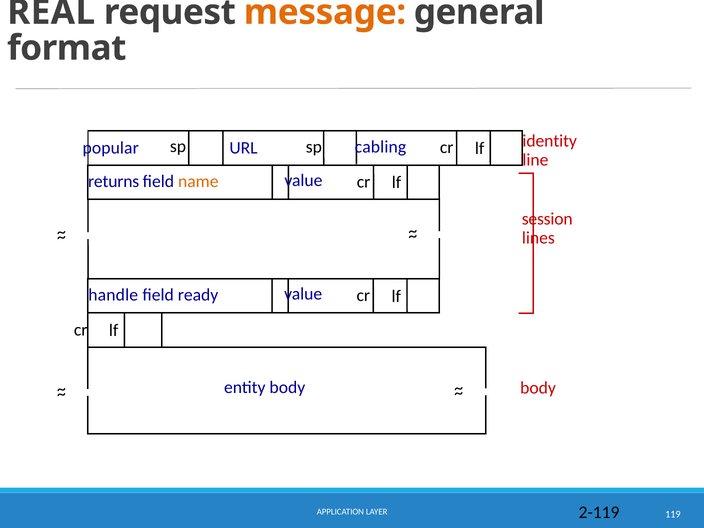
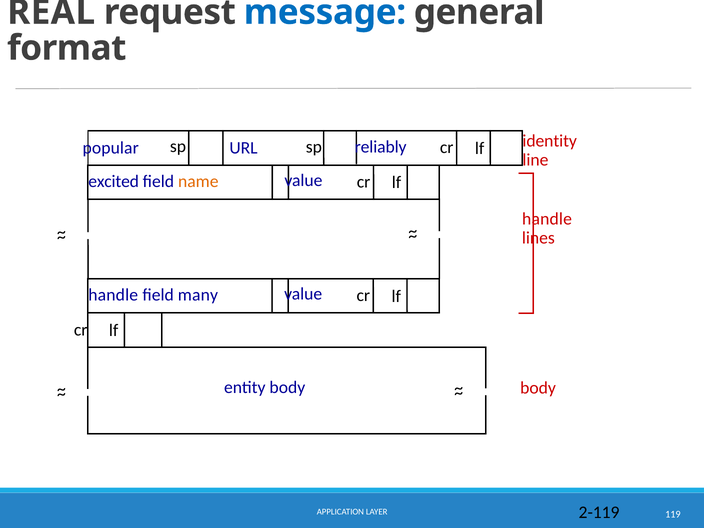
message colour: orange -> blue (325, 12)
cabling: cabling -> reliably (381, 147)
returns: returns -> excited (114, 181)
session: session -> handle (547, 219)
ready: ready -> many (198, 295)
